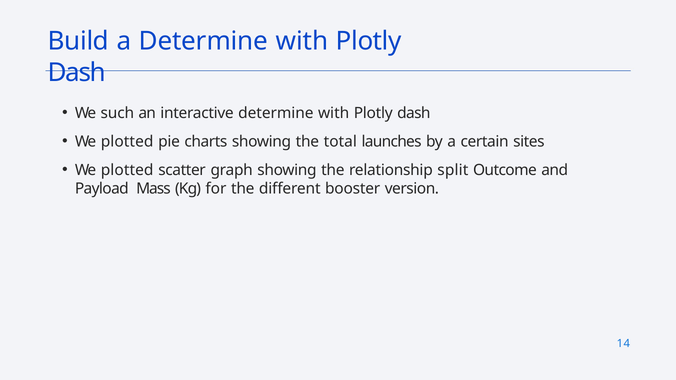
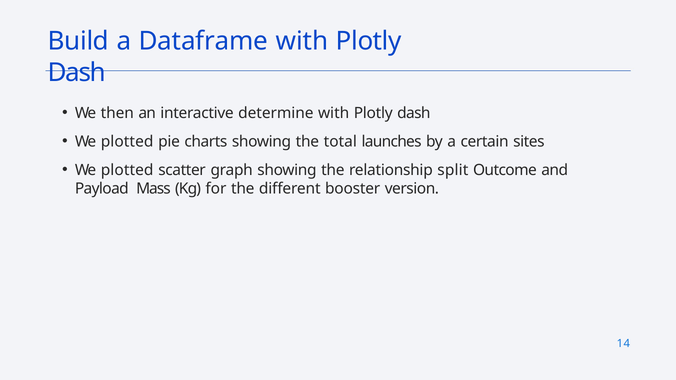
a Determine: Determine -> Dataframe (203, 41)
such: such -> then (117, 113)
